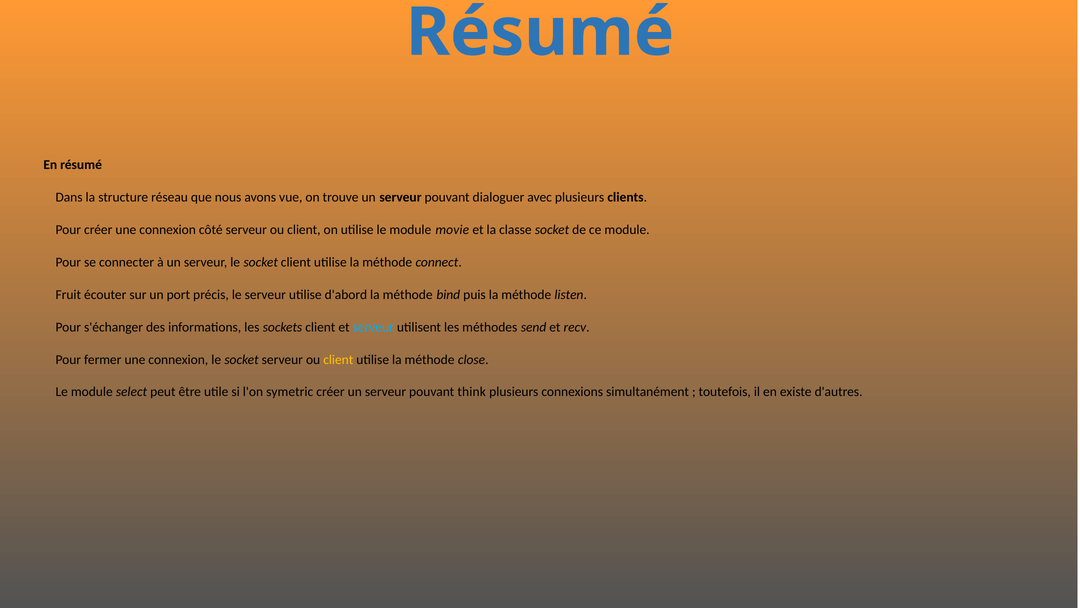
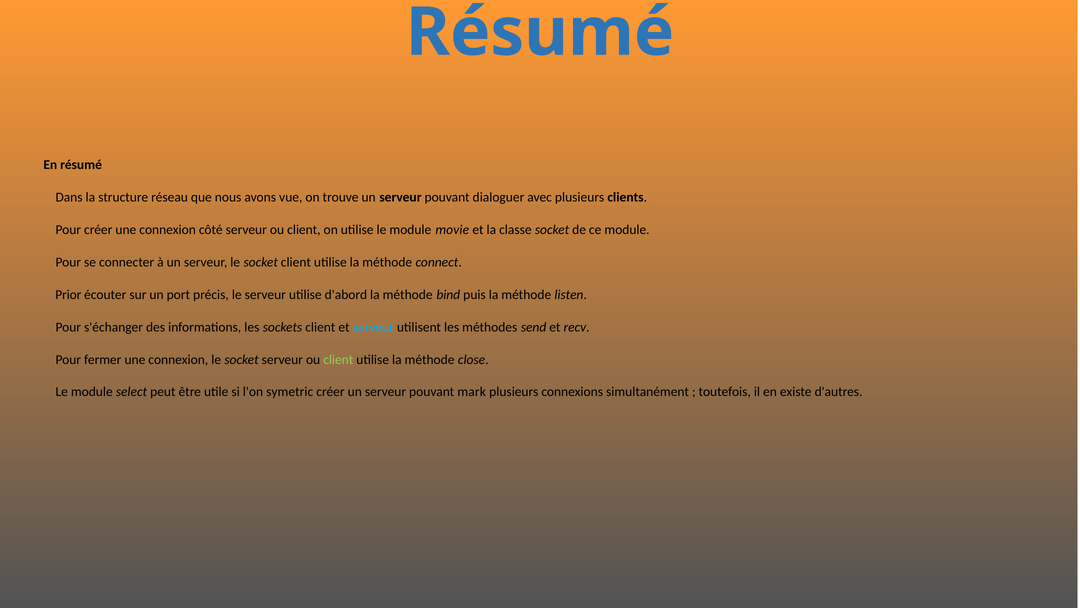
Fruit: Fruit -> Prior (68, 294)
client colour: yellow -> light green (338, 359)
think: think -> mark (472, 392)
